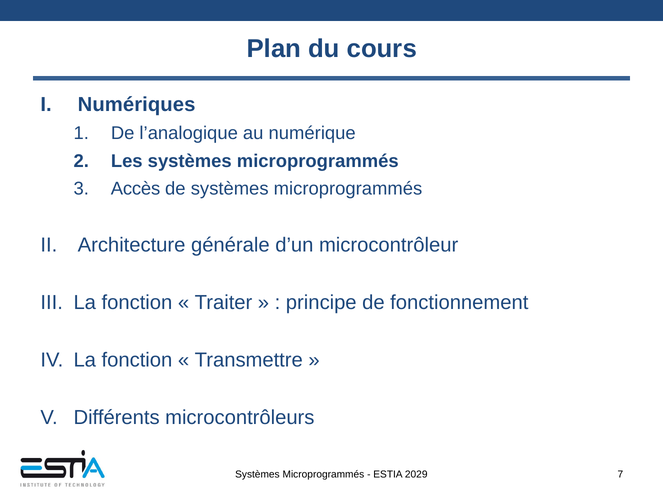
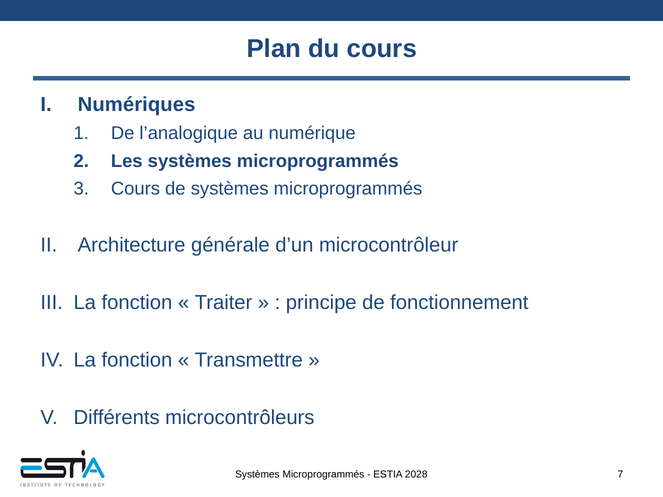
Accès: Accès -> Cours (135, 189)
2029: 2029 -> 2028 (416, 475)
